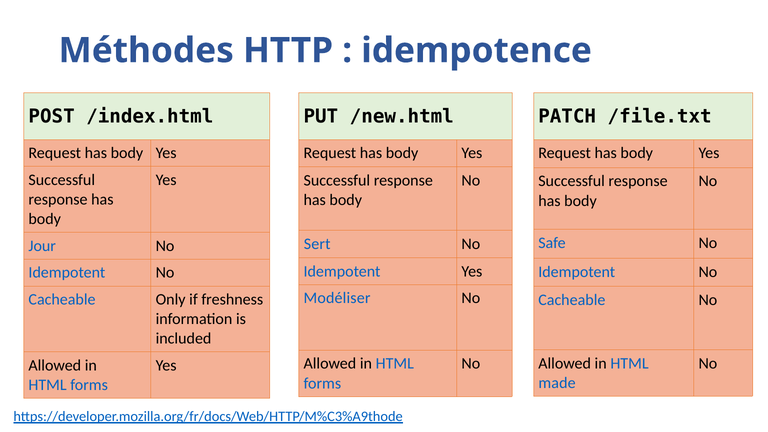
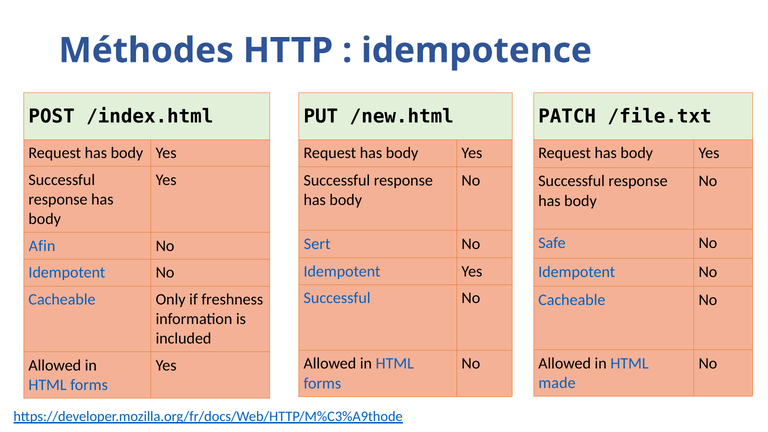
Jour: Jour -> Afin (42, 246)
Modéliser: Modéliser -> Successful (337, 298)
